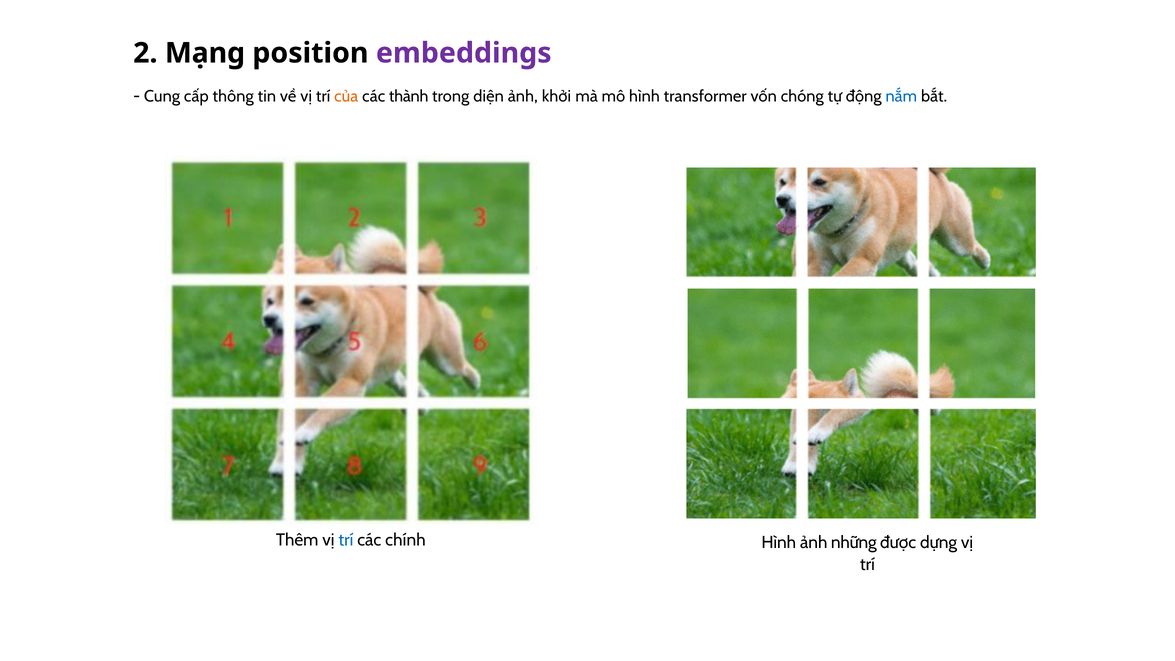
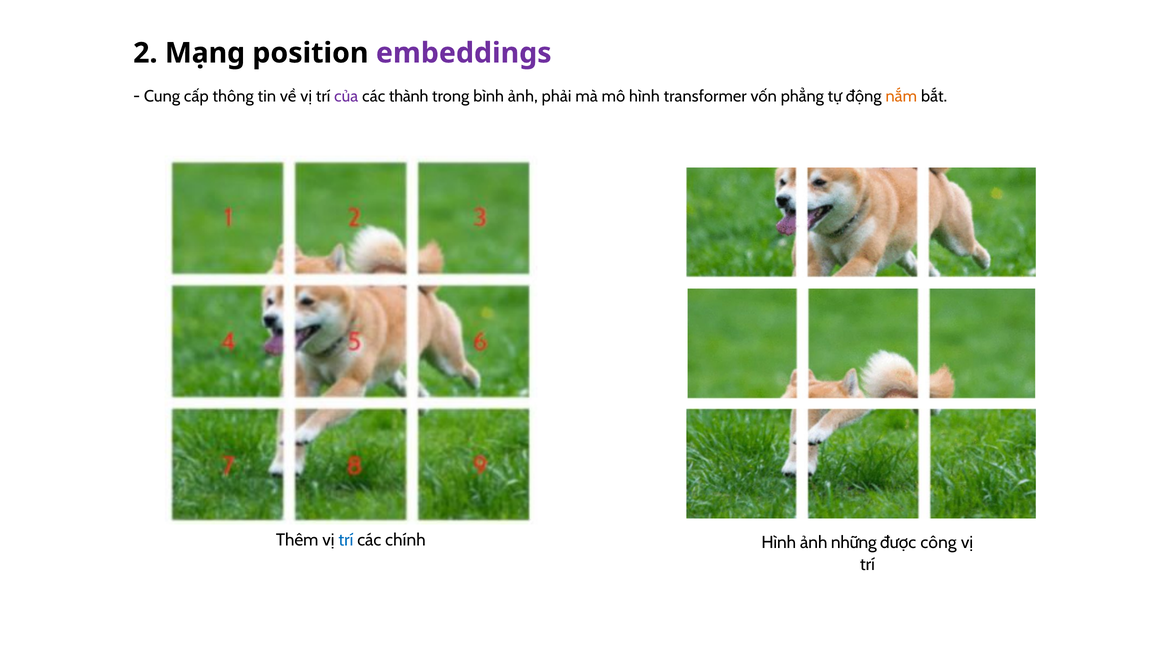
của colour: orange -> purple (346, 96)
diện: diện -> bình (489, 96)
khởi: khởi -> phải (557, 96)
chóng: chóng -> phẳng (802, 96)
nắm colour: blue -> orange (901, 96)
dựng: dựng -> công (939, 542)
